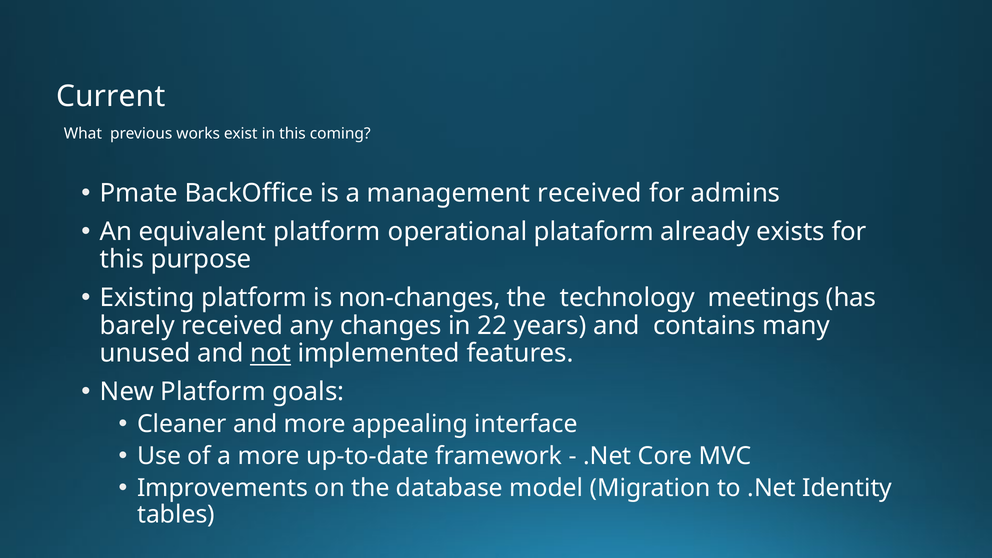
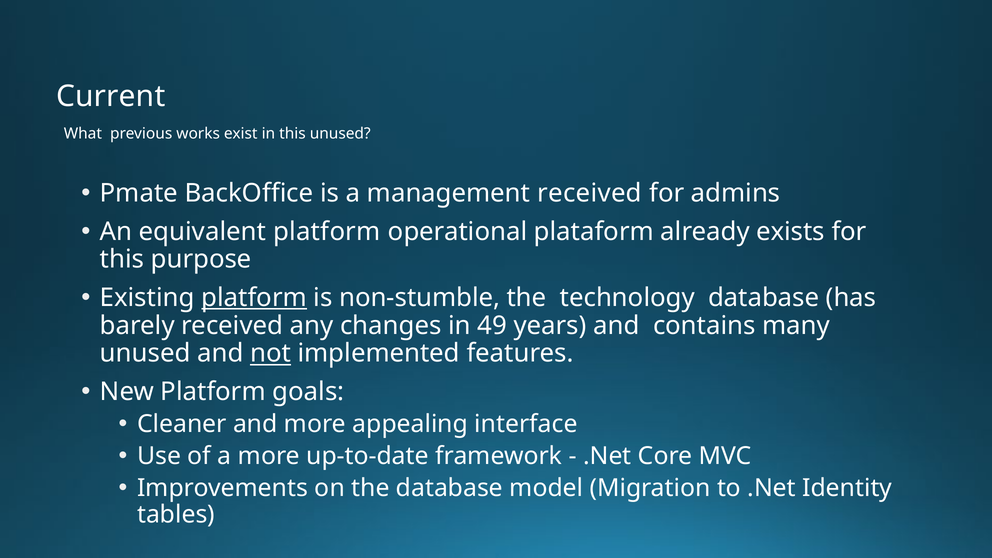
this coming: coming -> unused (340, 133)
platform underline: none -> present (254, 298)
non-changes: non-changes -> non-stumble (420, 298)
technology meetings: meetings -> database (764, 298)
22: 22 -> 49 (492, 326)
